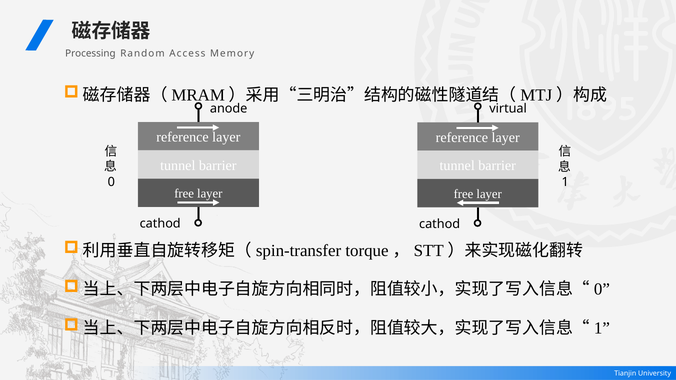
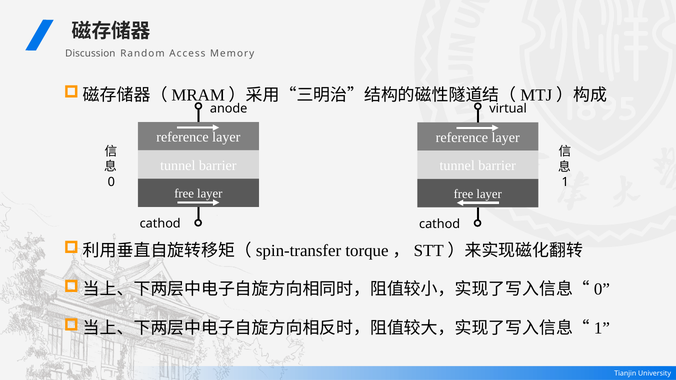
Processing: Processing -> Discussion (90, 54)
